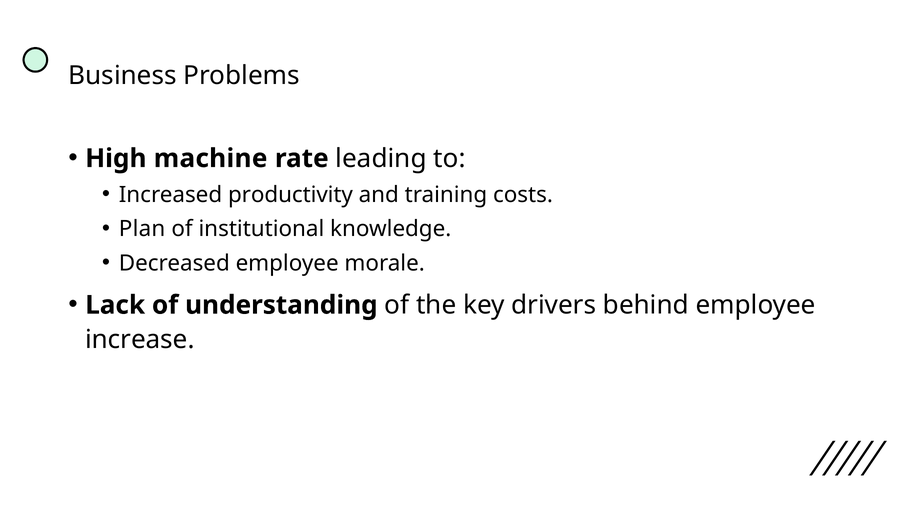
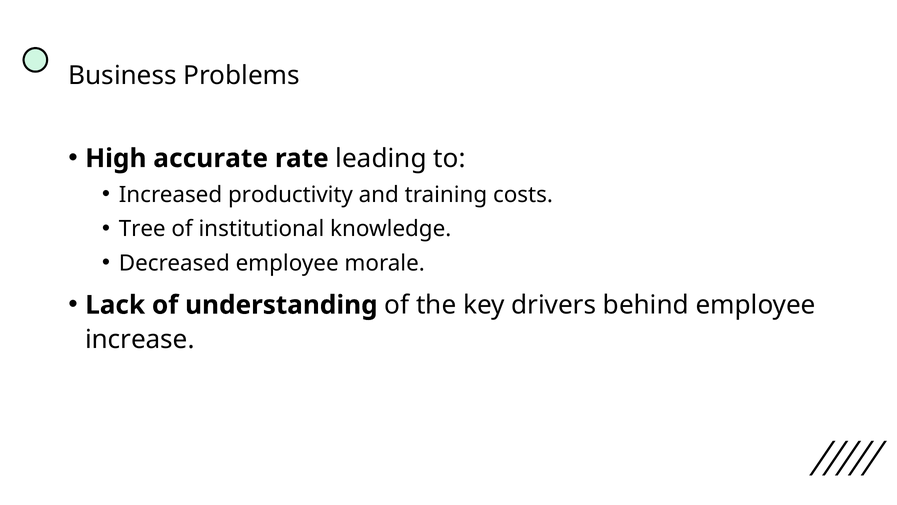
machine: machine -> accurate (211, 158)
Plan: Plan -> Tree (142, 229)
